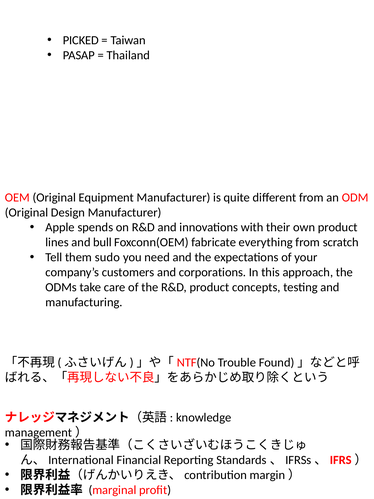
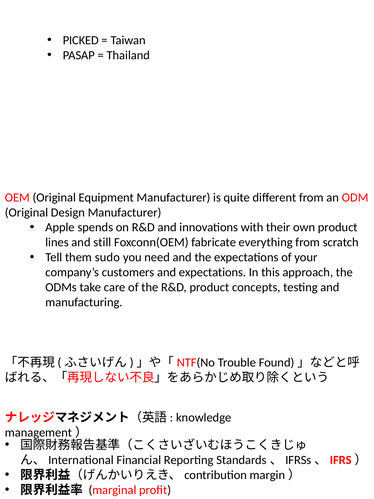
bull: bull -> still (102, 242)
and corporations: corporations -> expectations (212, 272)
